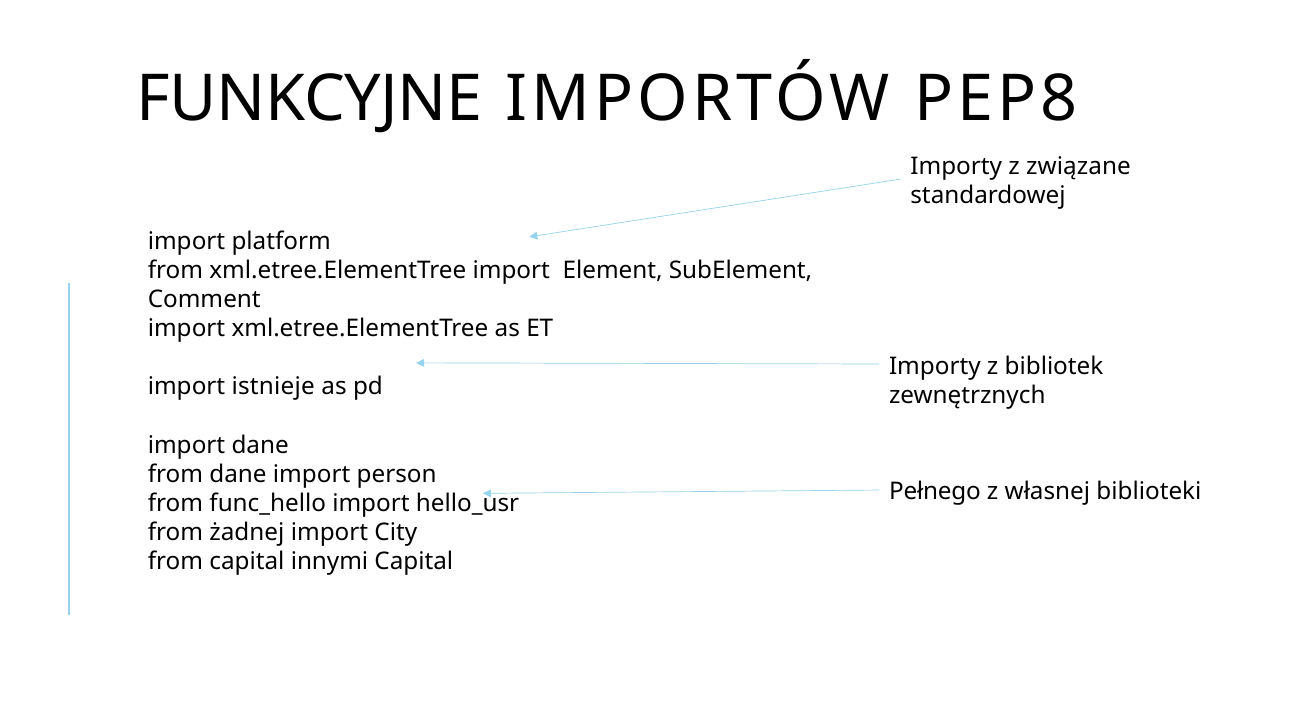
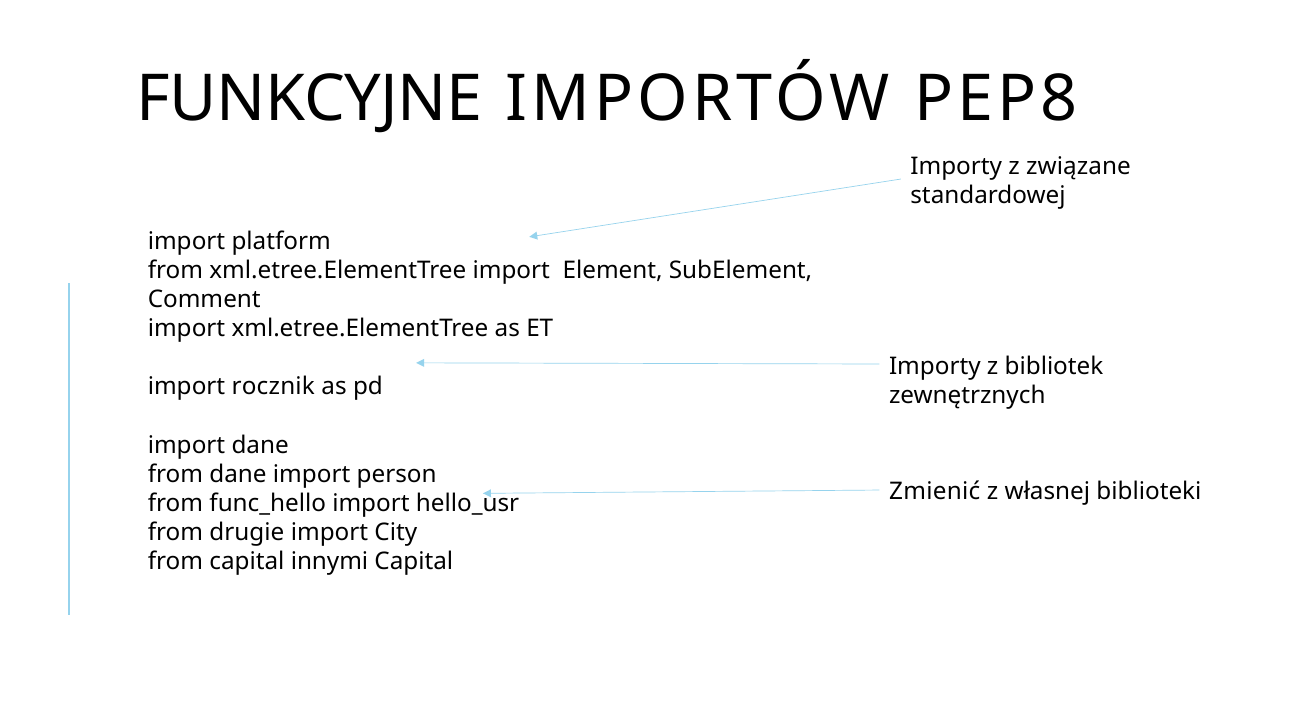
istnieje: istnieje -> rocznik (273, 387)
Pełnego: Pełnego -> Zmienić (935, 492)
żadnej: żadnej -> drugie (247, 533)
